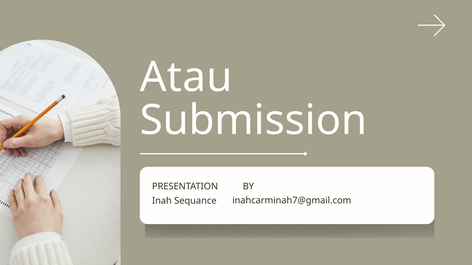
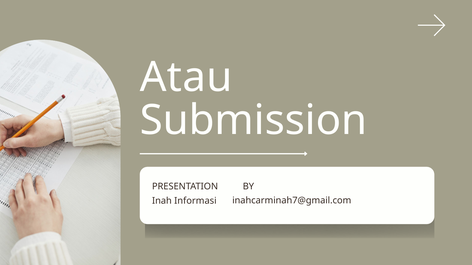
Sequance: Sequance -> Informasi (195, 201)
